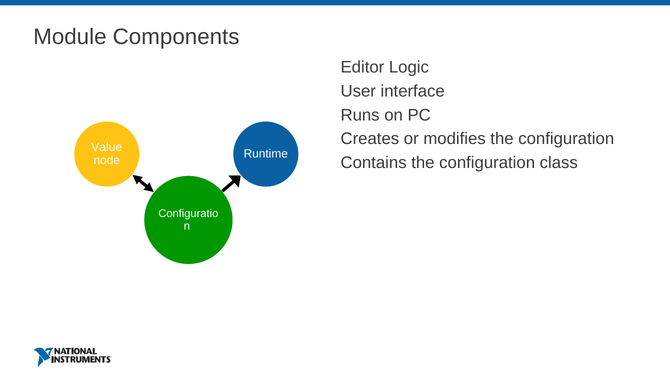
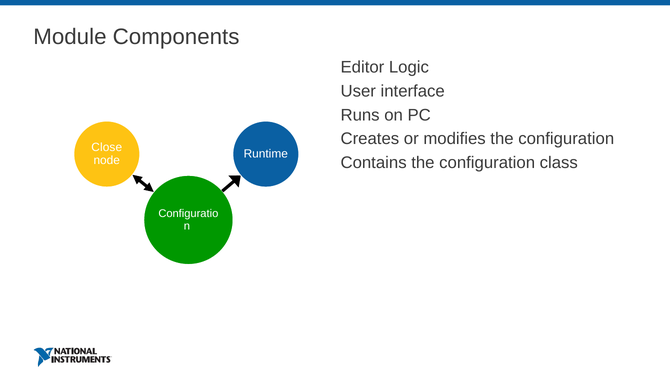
Value: Value -> Close (107, 148)
